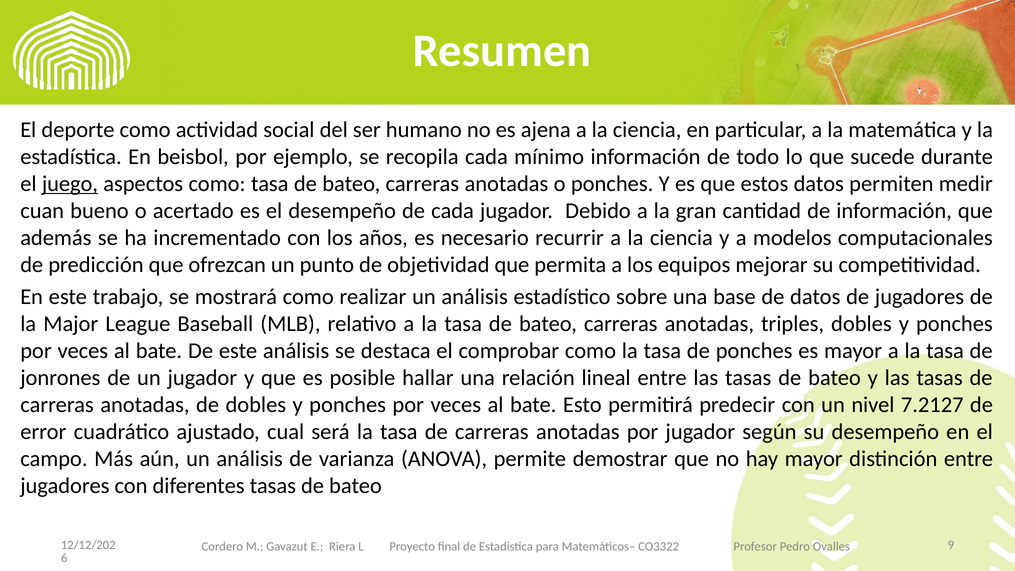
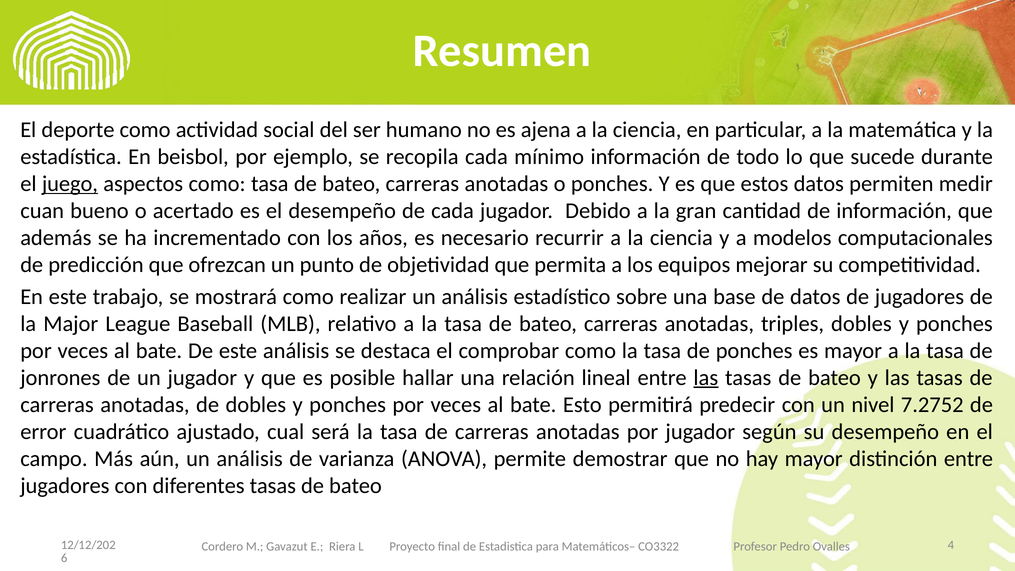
las underline: none -> present (706, 378)
7.2127: 7.2127 -> 7.2752 (932, 405)
9: 9 -> 4 (951, 545)
